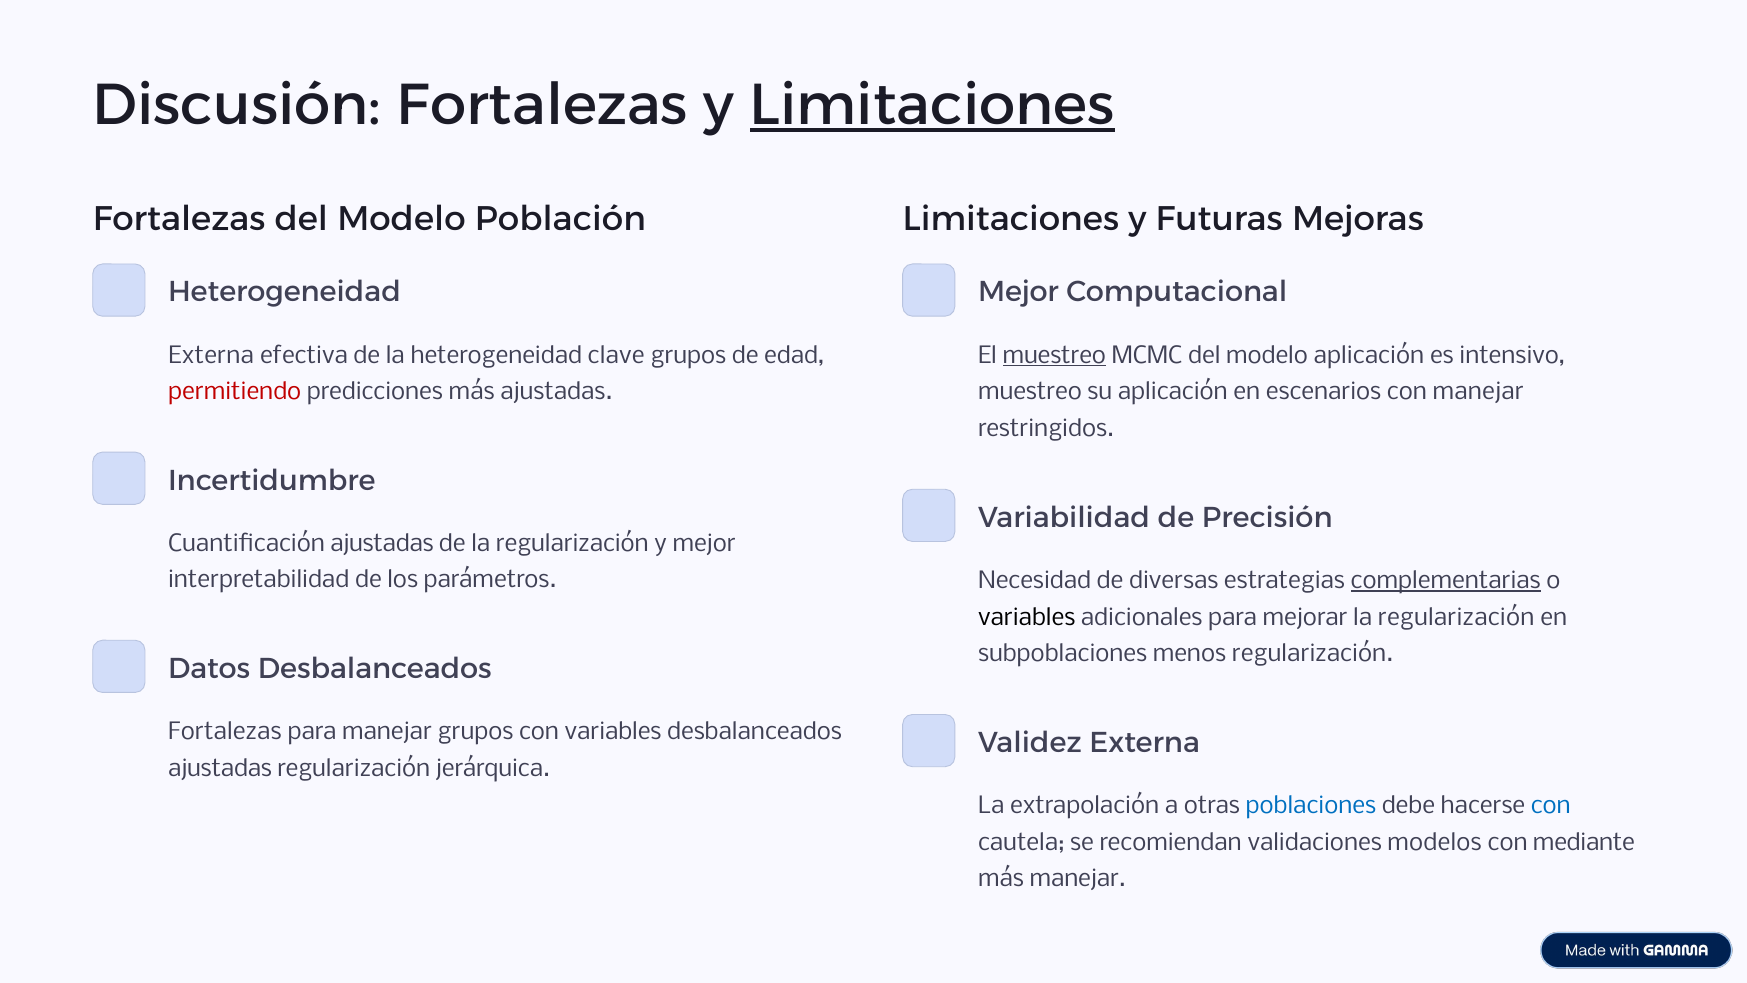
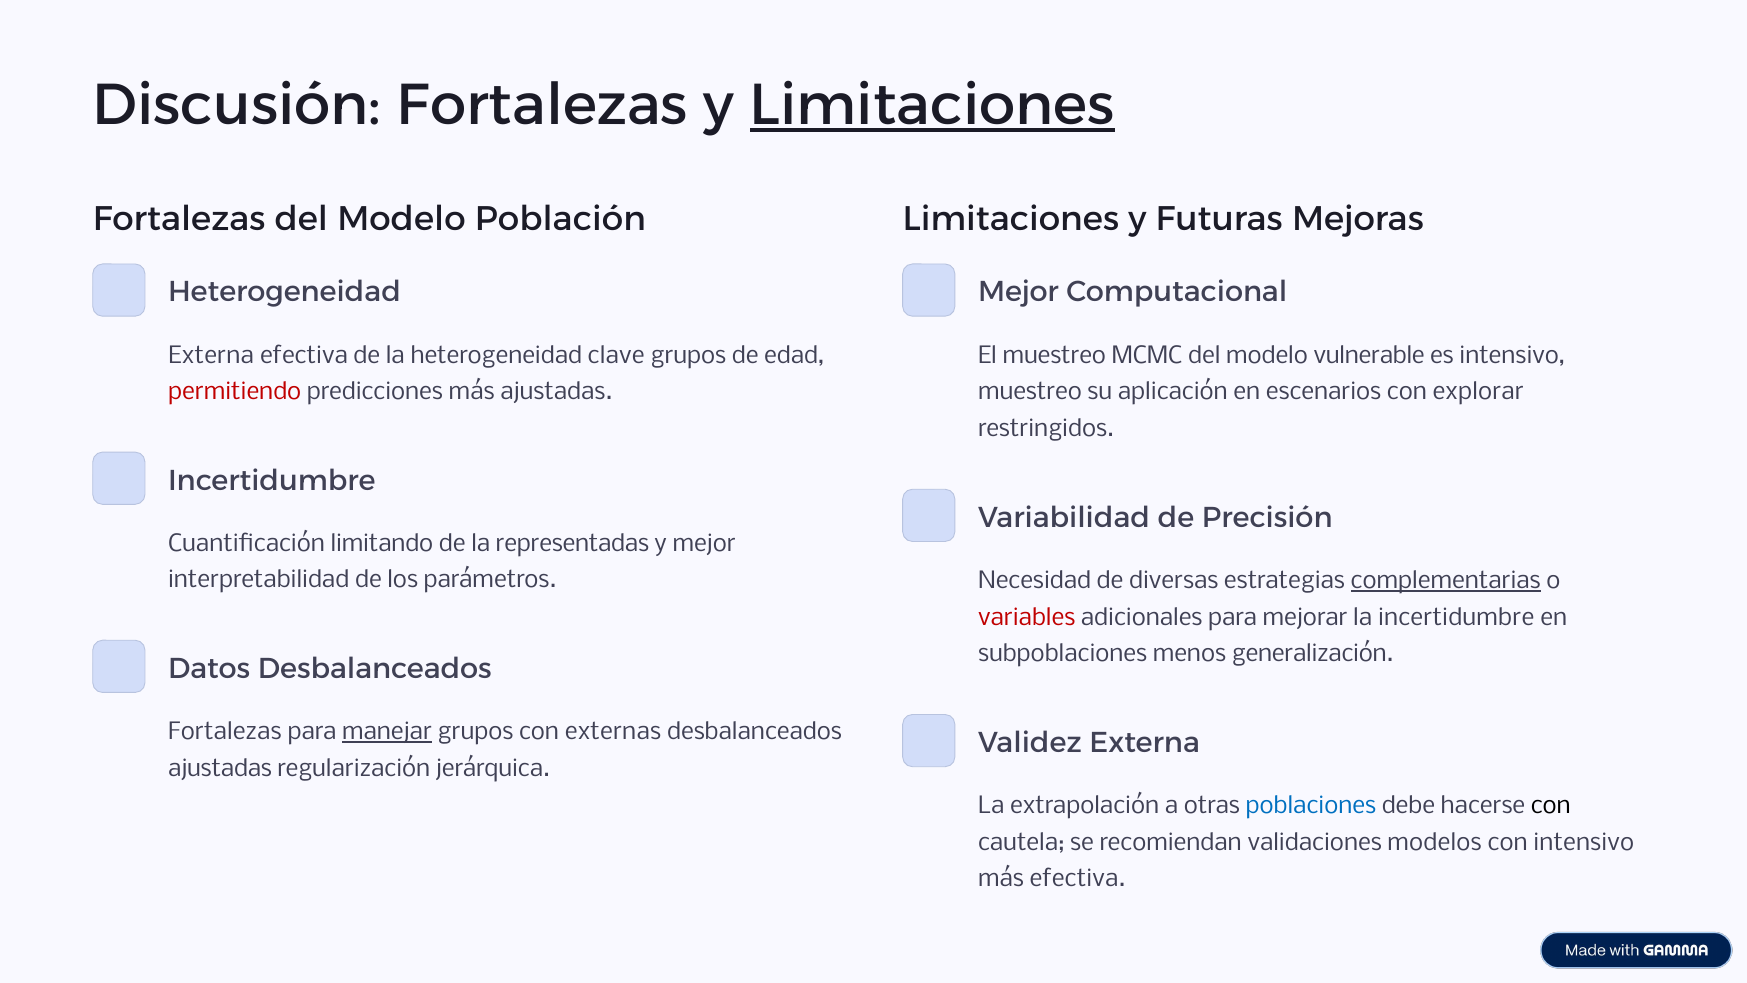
muestreo underline: present -> none (1054, 356)
modelo aplicación: aplicación -> vulnerable (1369, 356)
con manejar: manejar -> explorar (1478, 392)
Cuantificación ajustadas: ajustadas -> limitando (382, 544)
de la regularización: regularización -> representadas (572, 544)
variables colour: black -> red (1027, 617)
mejorar la regularización: regularización -> incertidumbre (1456, 617)
menos regularización: regularización -> generalización (1313, 654)
manejar underline: none -> present (387, 732)
con variables: variables -> externas (613, 732)
con colour: blue -> black (1551, 806)
con mediante: mediante -> intensivo (1584, 843)
más manejar: manejar -> efectiva (1077, 879)
